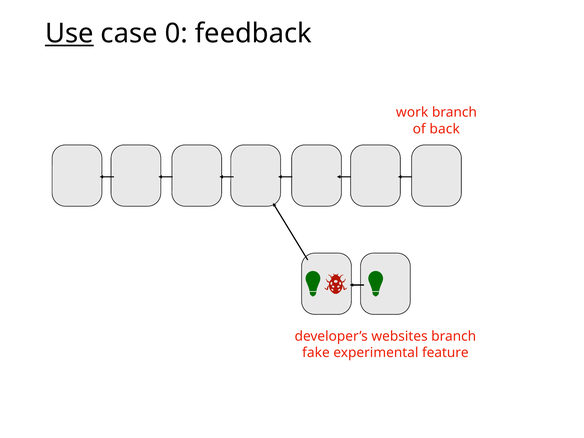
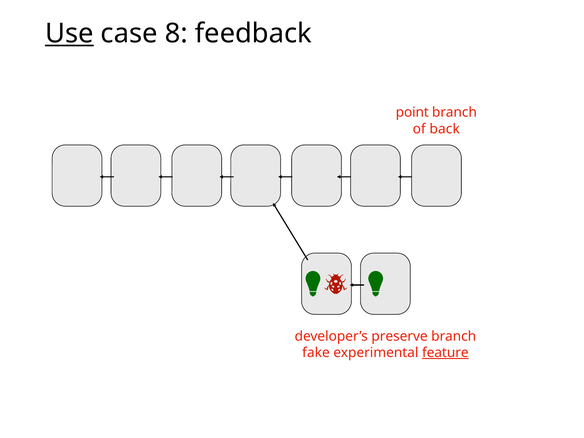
0: 0 -> 8 (176, 34)
work: work -> point (412, 112)
websites: websites -> preserve (400, 336)
feature underline: none -> present (445, 353)
